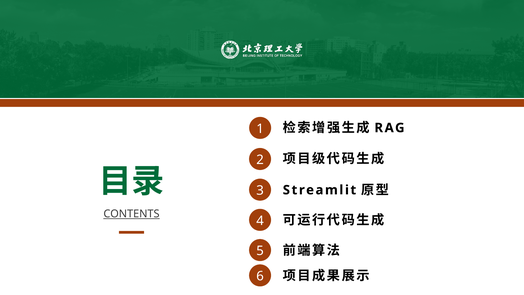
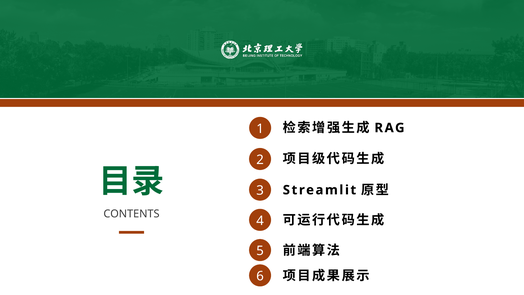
CONTENTS underline: present -> none (131, 214)
